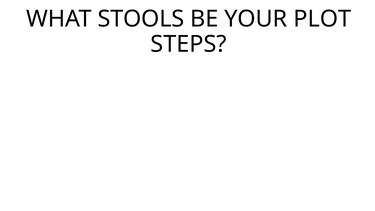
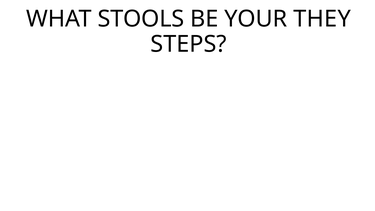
PLOT: PLOT -> THEY (322, 19)
